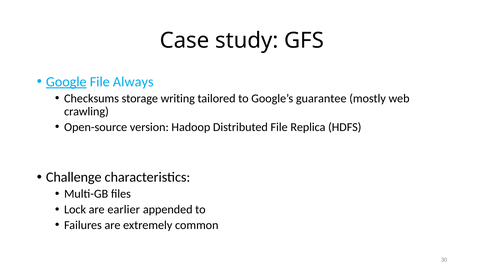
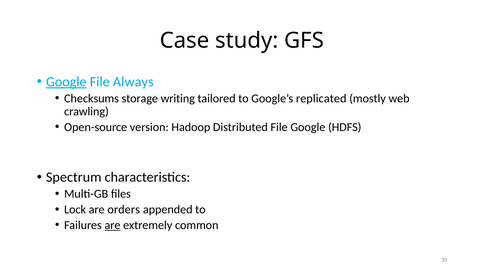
guarantee: guarantee -> replicated (321, 99)
File Replica: Replica -> Google (308, 127)
Challenge: Challenge -> Spectrum (74, 177)
earlier: earlier -> orders (124, 210)
are underline: none -> present (113, 225)
